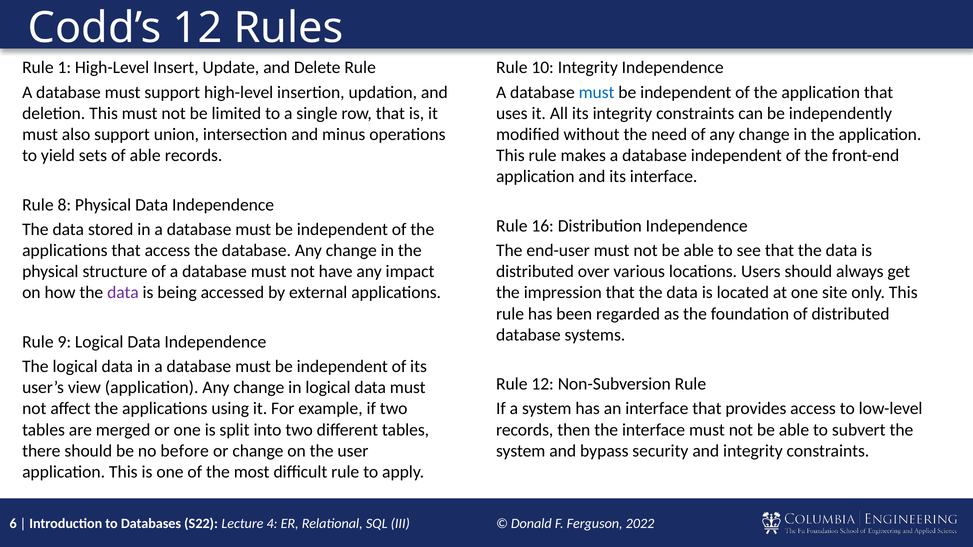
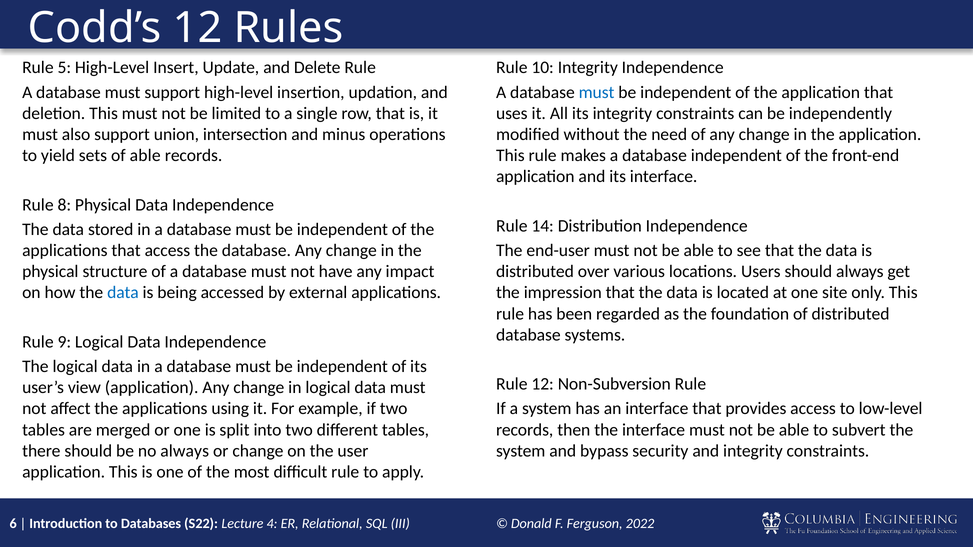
1: 1 -> 5 (64, 68)
16: 16 -> 14 (543, 226)
data colour: purple -> blue (123, 293)
no before: before -> always (185, 451)
